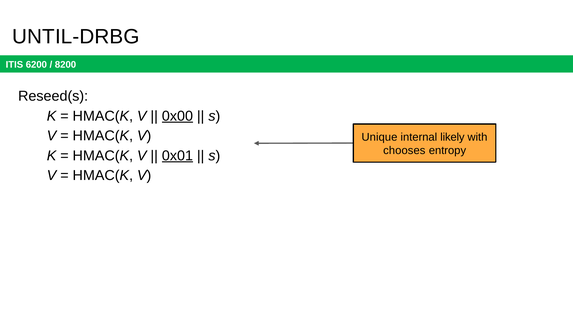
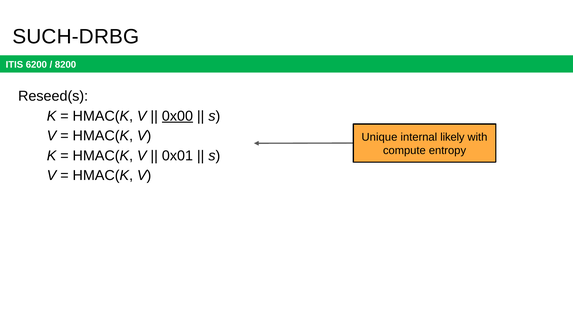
UNTIL-DRBG: UNTIL-DRBG -> SUCH-DRBG (76, 37)
chooses: chooses -> compute (404, 150)
0x01 underline: present -> none (177, 155)
